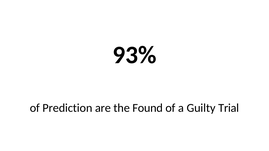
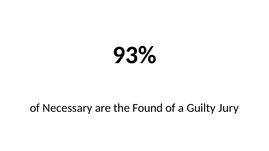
Prediction: Prediction -> Necessary (67, 108)
Trial: Trial -> Jury (229, 108)
